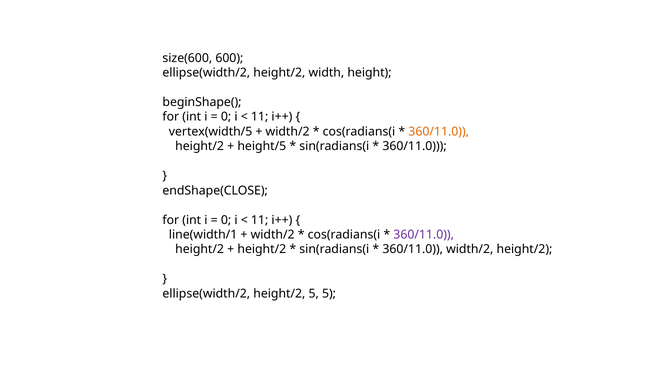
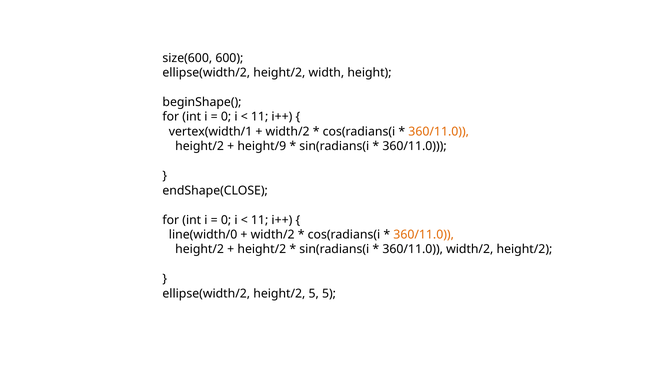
vertex(width/5: vertex(width/5 -> vertex(width/1 (211, 132)
height/5: height/5 -> height/9 (262, 147)
line(width/1: line(width/1 -> line(width/0 (203, 235)
360/11.0 colour: purple -> orange (424, 235)
